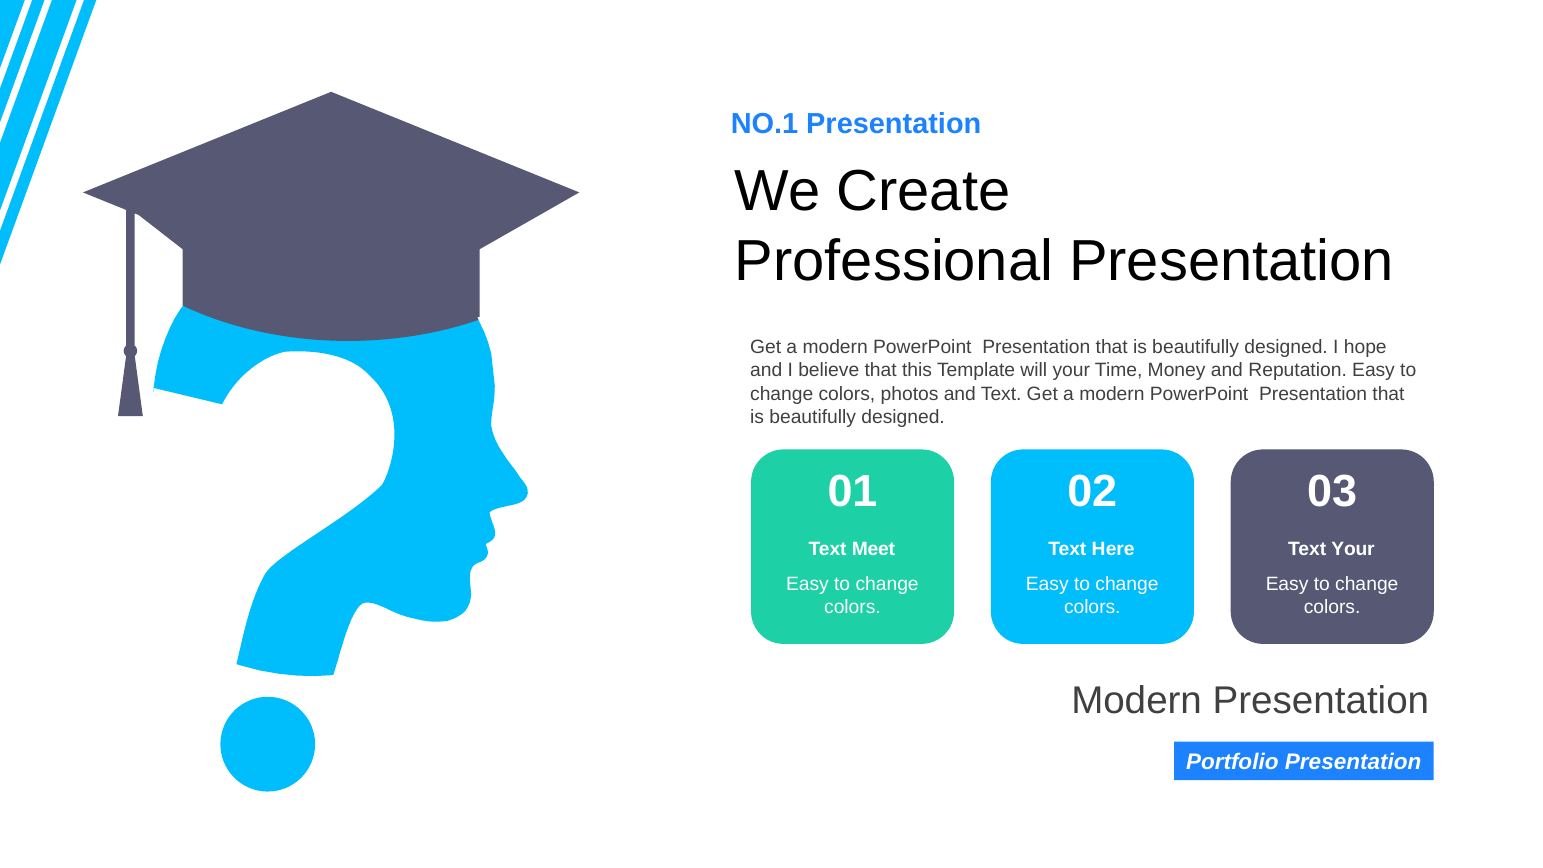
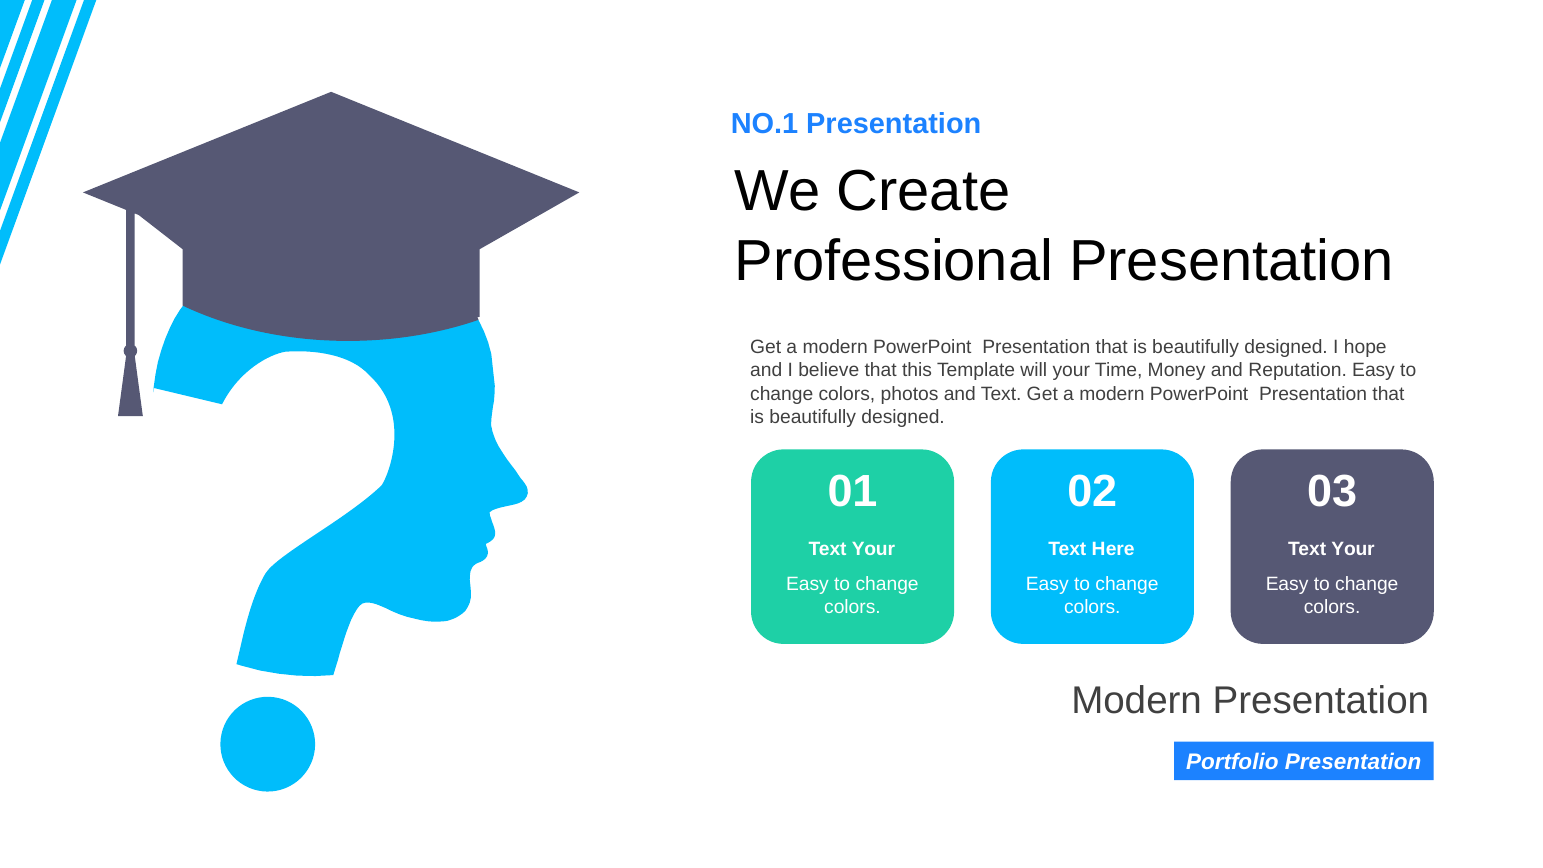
Meet: Meet -> Your (873, 549)
